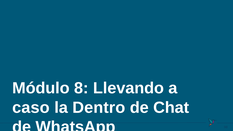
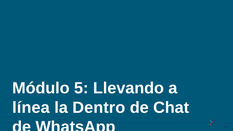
8: 8 -> 5 (81, 88)
caso: caso -> línea (31, 108)
